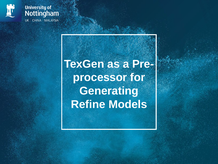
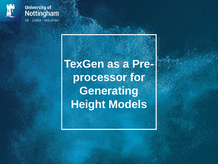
Refine: Refine -> Height (88, 104)
